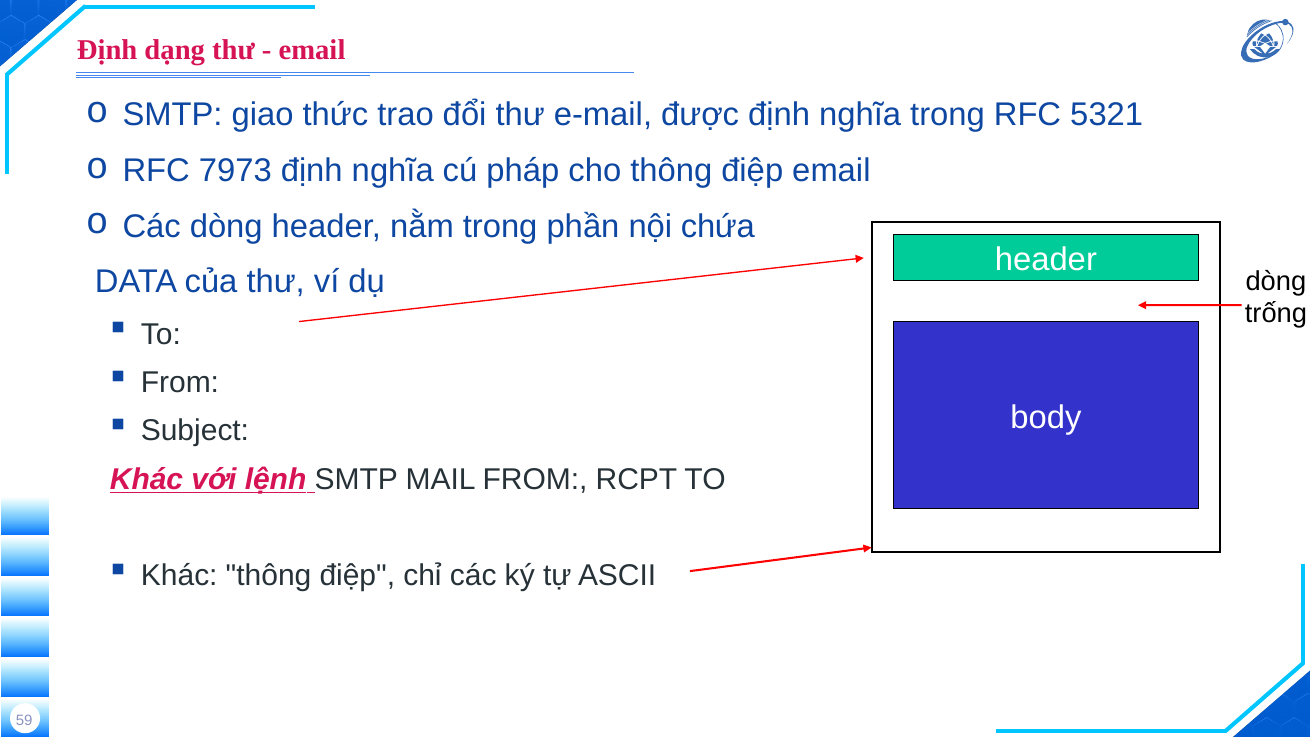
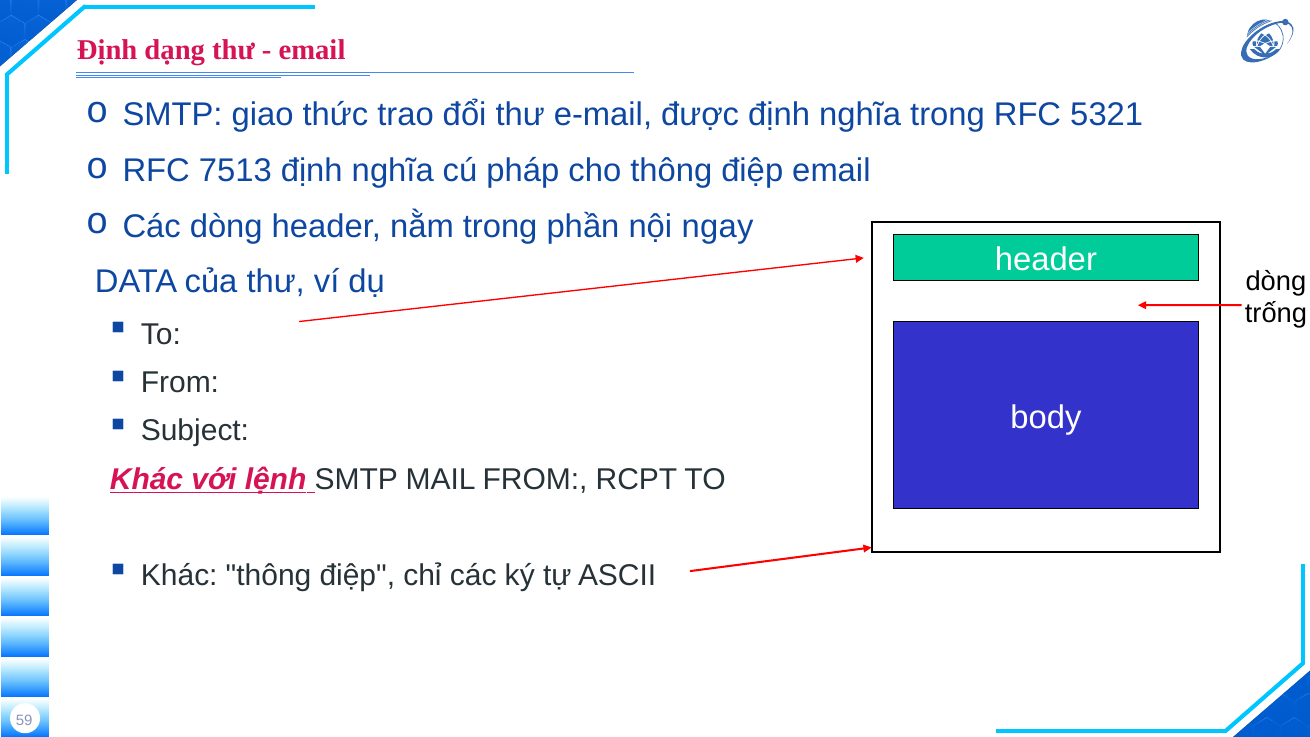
7973: 7973 -> 7513 (235, 171)
chứa: chứa -> ngay (718, 226)
